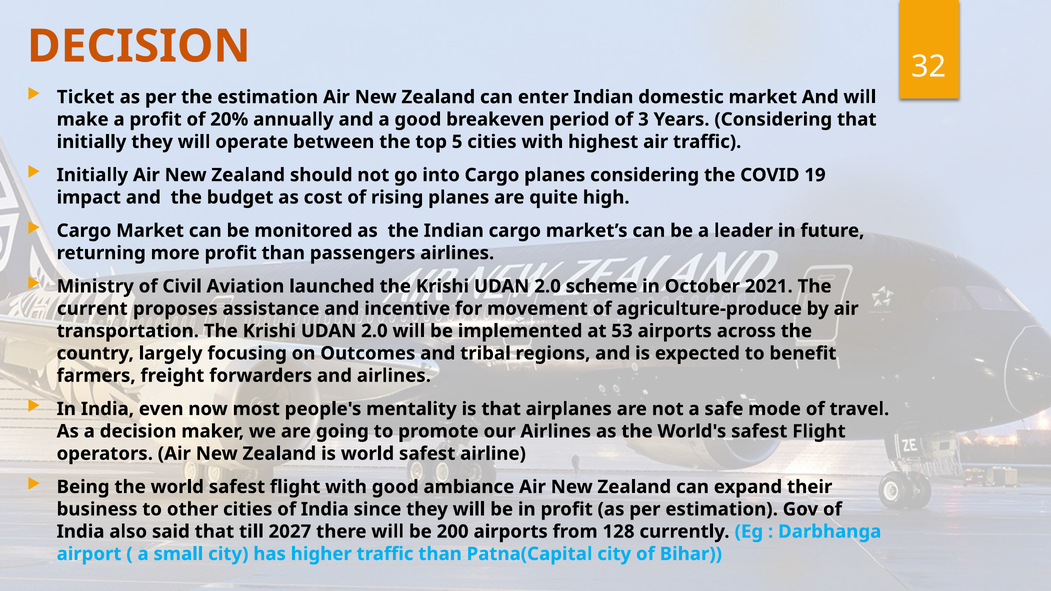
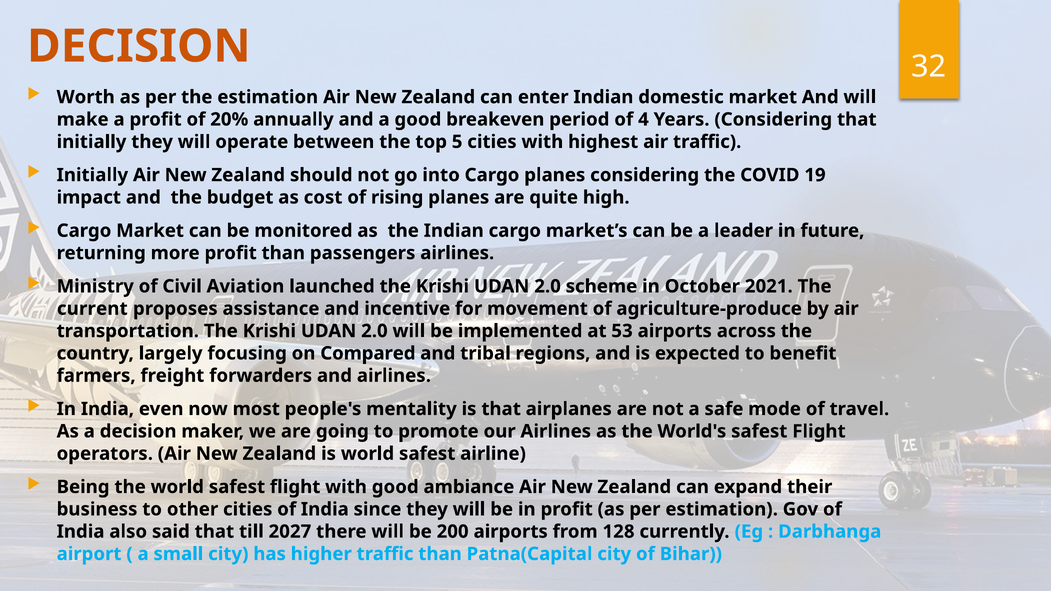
Ticket: Ticket -> Worth (86, 97)
3: 3 -> 4 (643, 119)
Outcomes: Outcomes -> Compared (368, 353)
